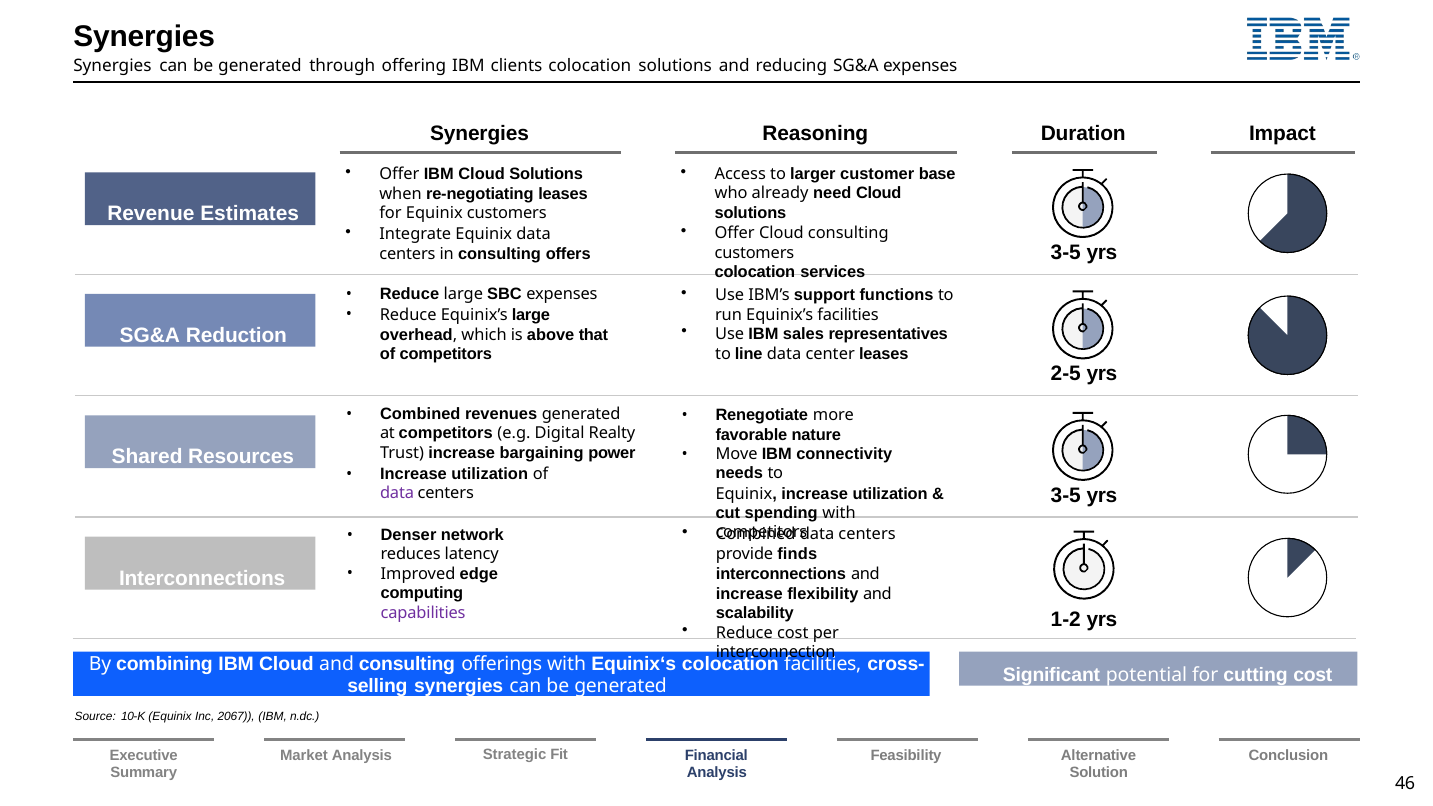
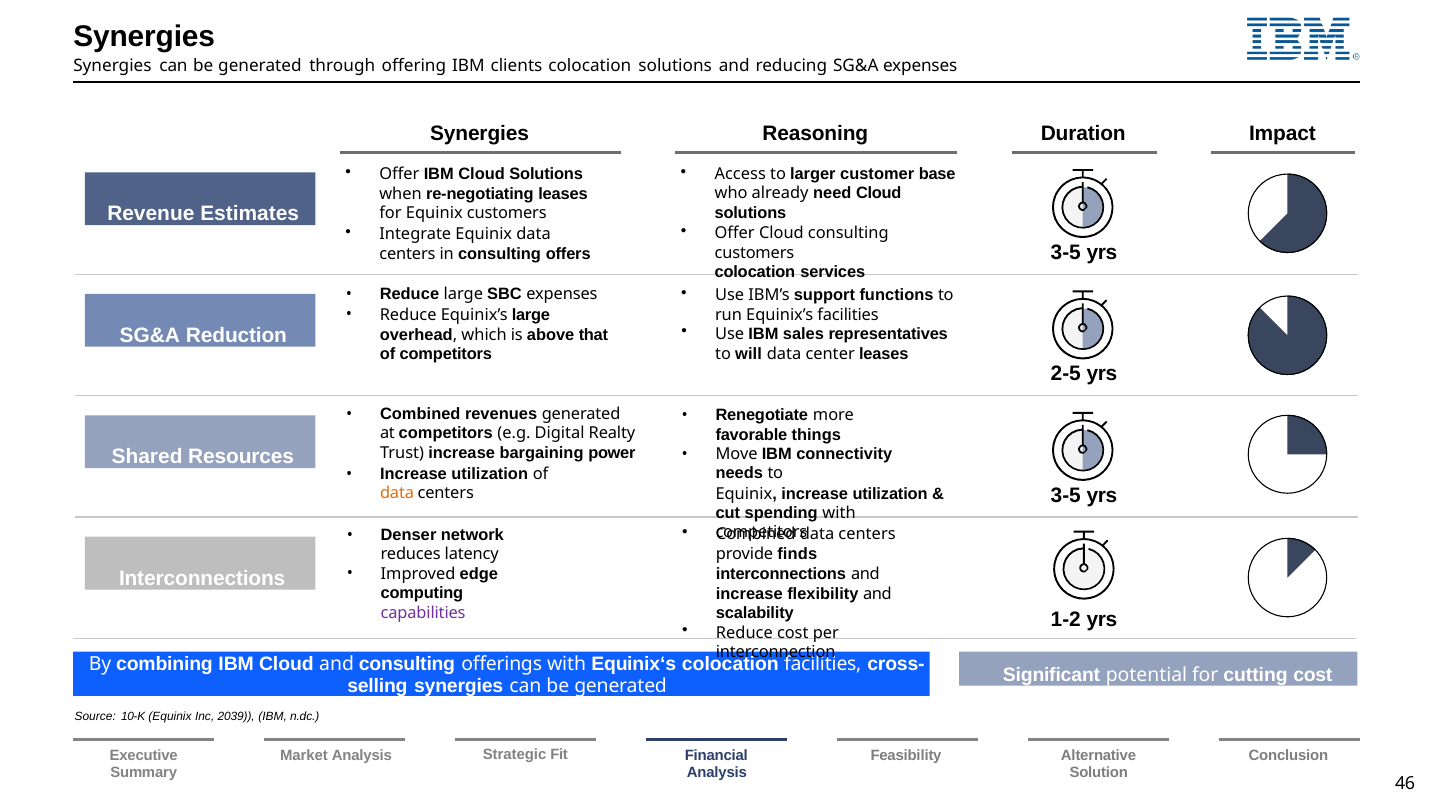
line: line -> will (749, 354)
nature: nature -> things (816, 435)
data colour: purple -> orange (397, 493)
2067: 2067 -> 2039 (236, 717)
